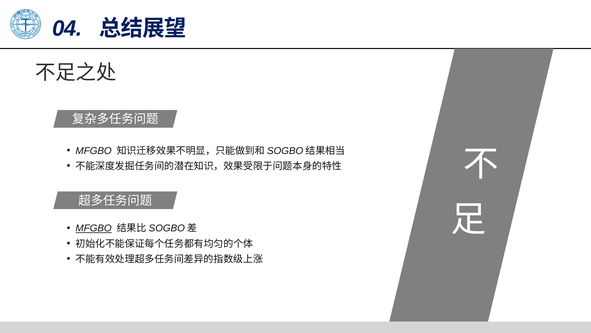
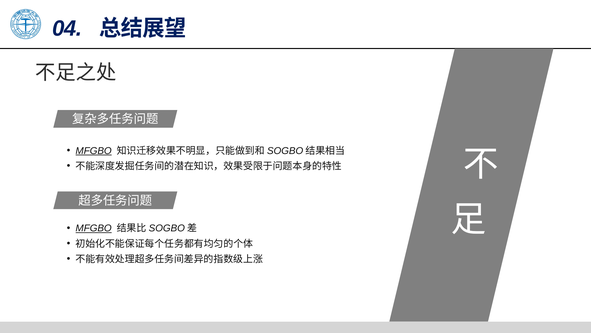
MFGBO underline: none -> present (94, 151)
